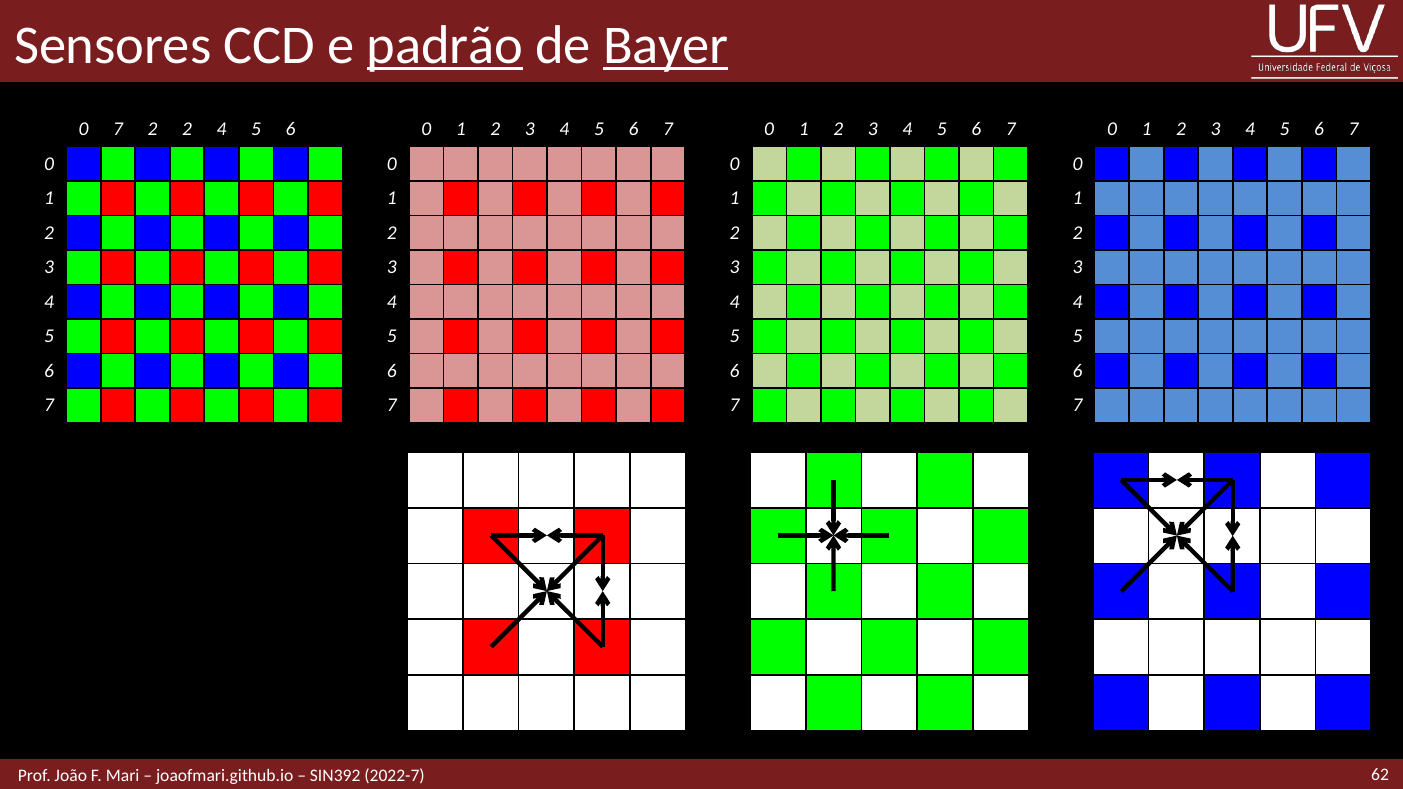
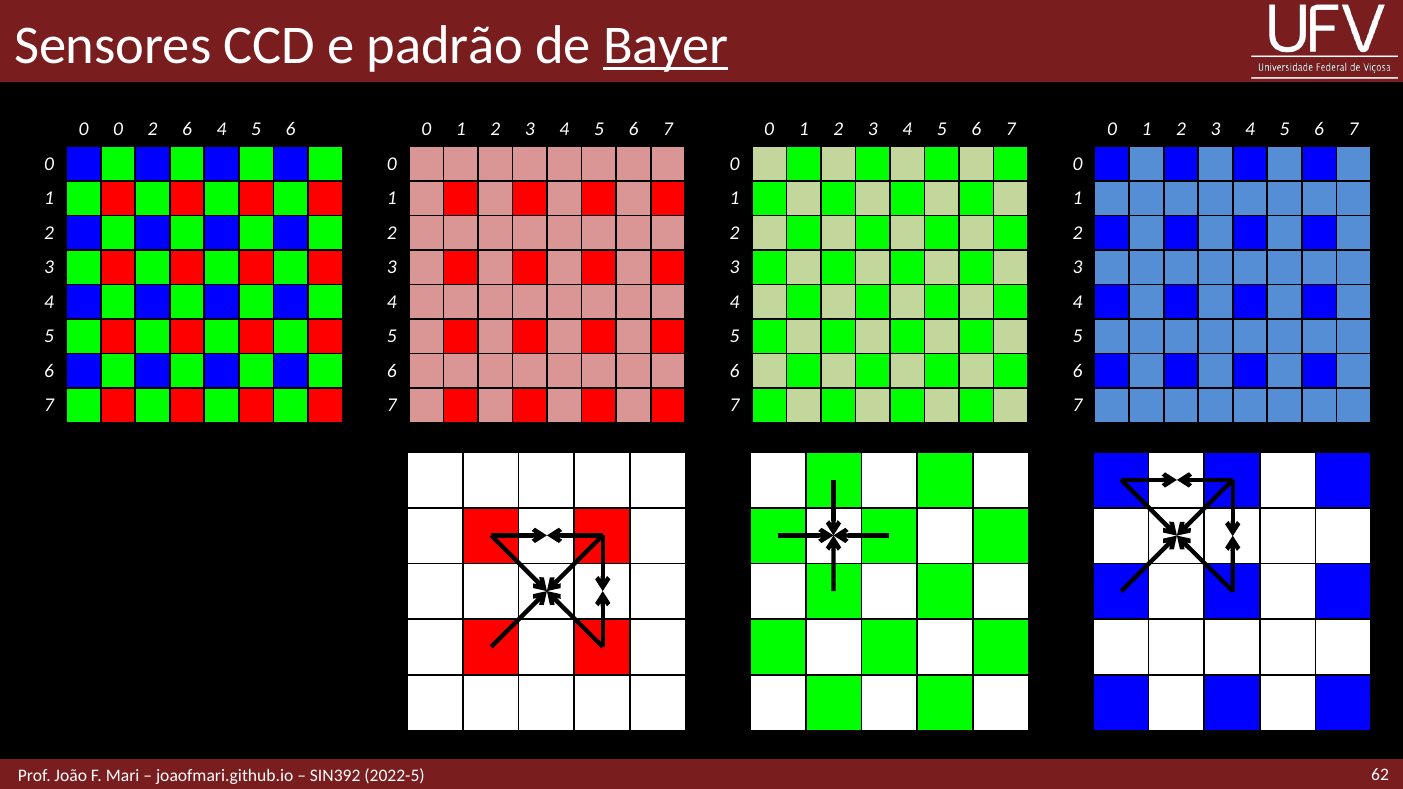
padrão underline: present -> none (445, 45)
0 7: 7 -> 0 (118, 129)
2 2: 2 -> 6 (187, 129)
2022-7: 2022-7 -> 2022-5 (395, 776)
